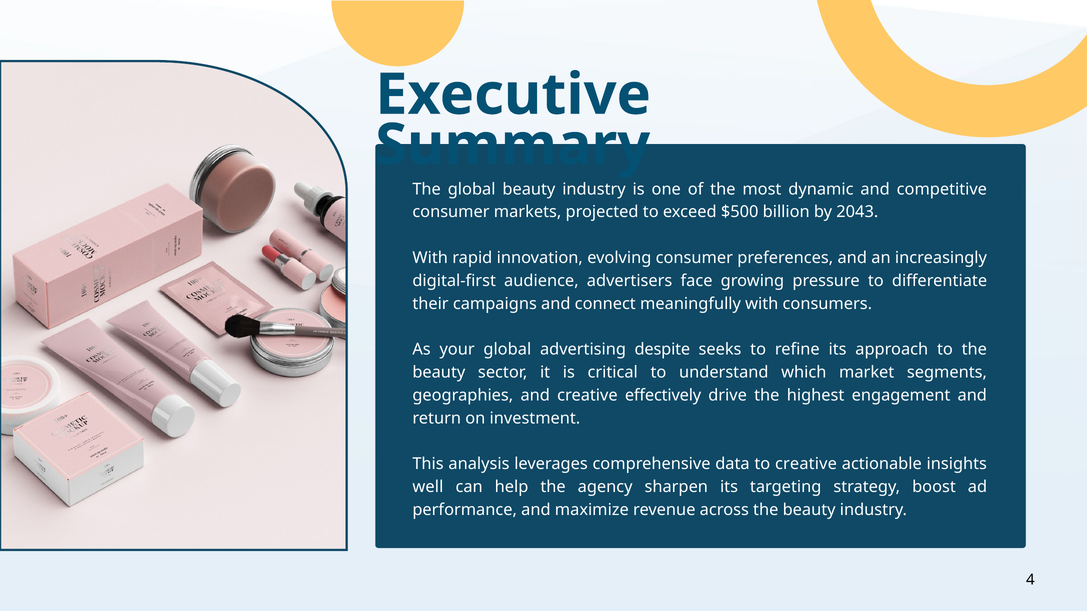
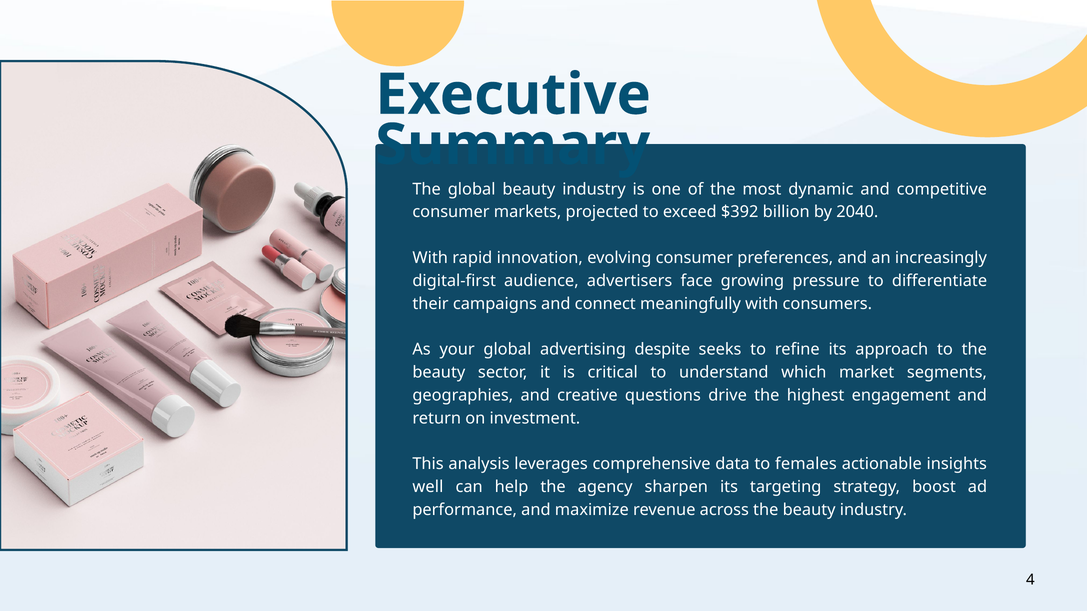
$500: $500 -> $392 (740, 212)
2043: 2043 -> 2040 (857, 212)
effectively: effectively -> questions (663, 396)
to creative: creative -> females (806, 464)
